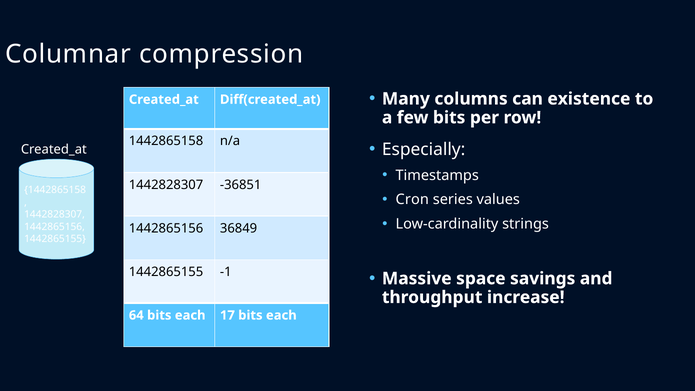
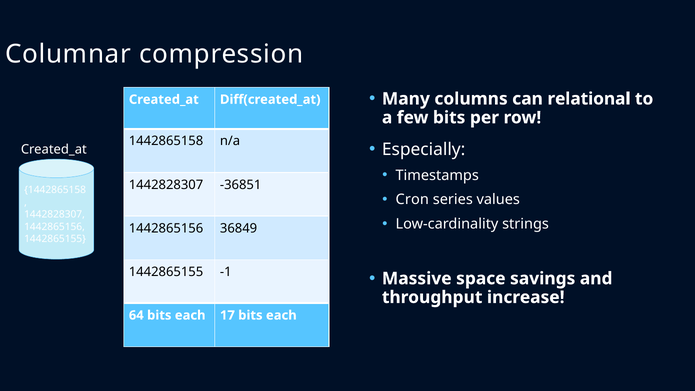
existence: existence -> relational (589, 99)
